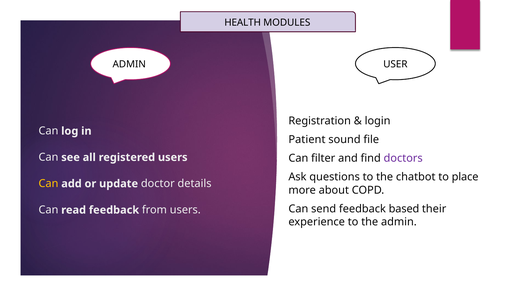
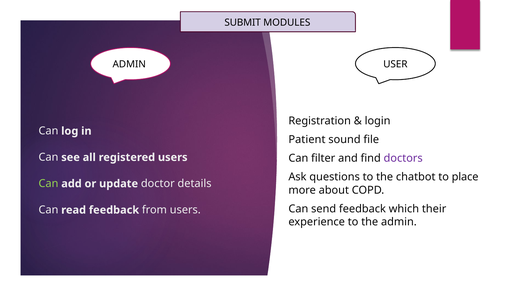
HEALTH: HEALTH -> SUBMIT (243, 22)
Can colour: yellow -> light green (48, 184)
based: based -> which (404, 209)
